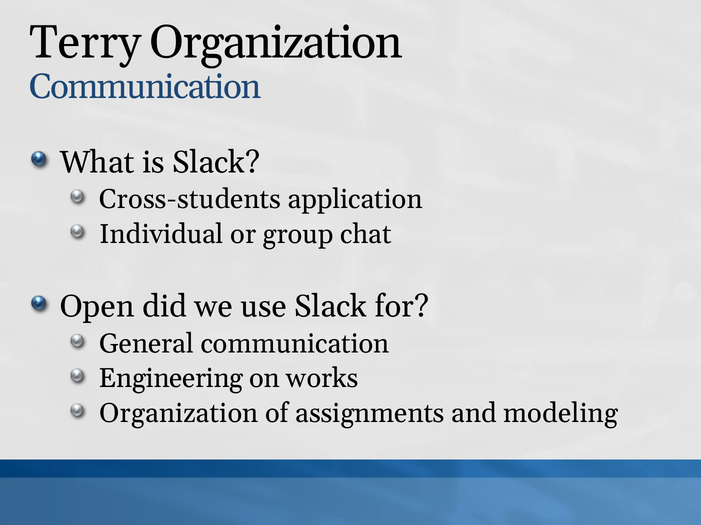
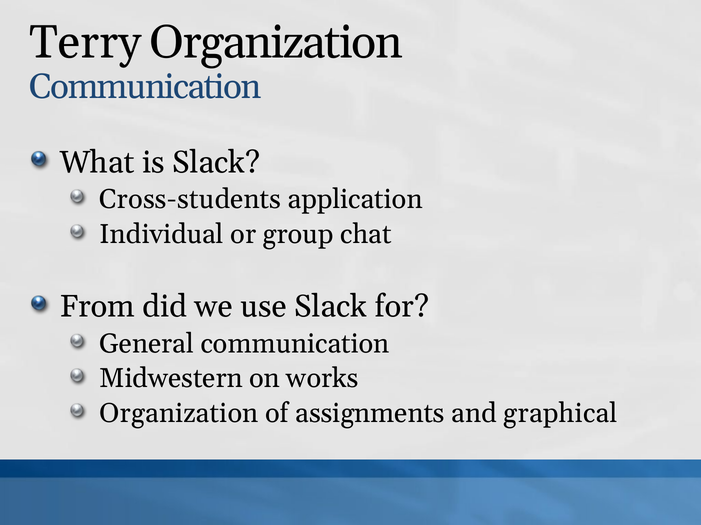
Open: Open -> From (97, 307)
Engineering: Engineering -> Midwestern (171, 379)
modeling: modeling -> graphical (561, 414)
